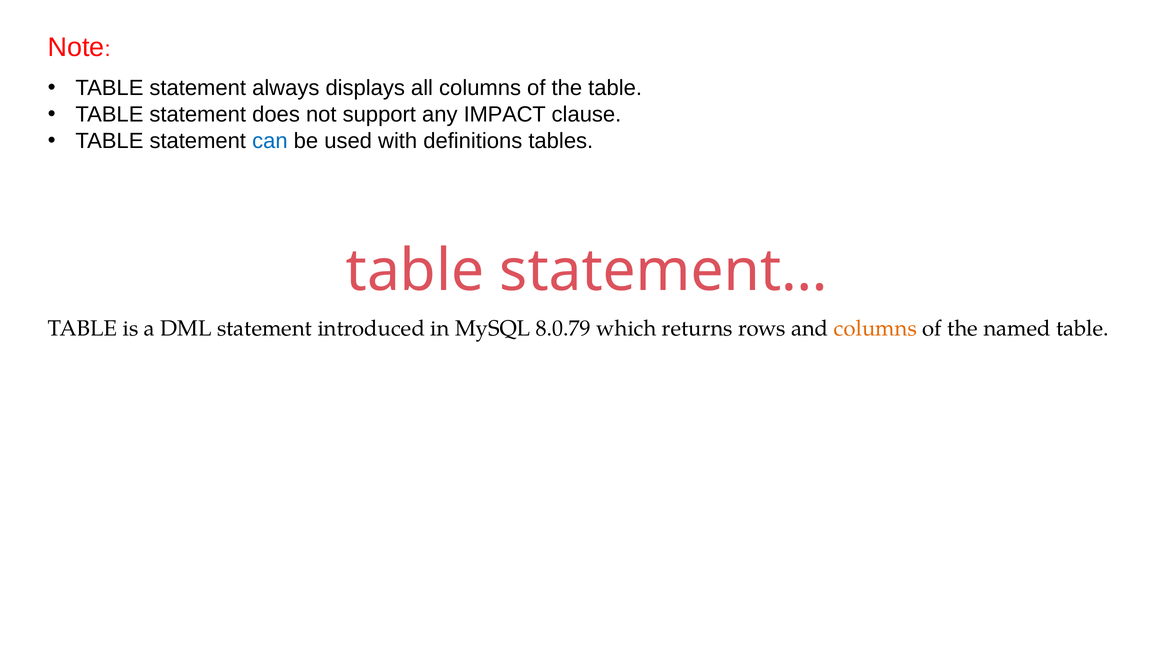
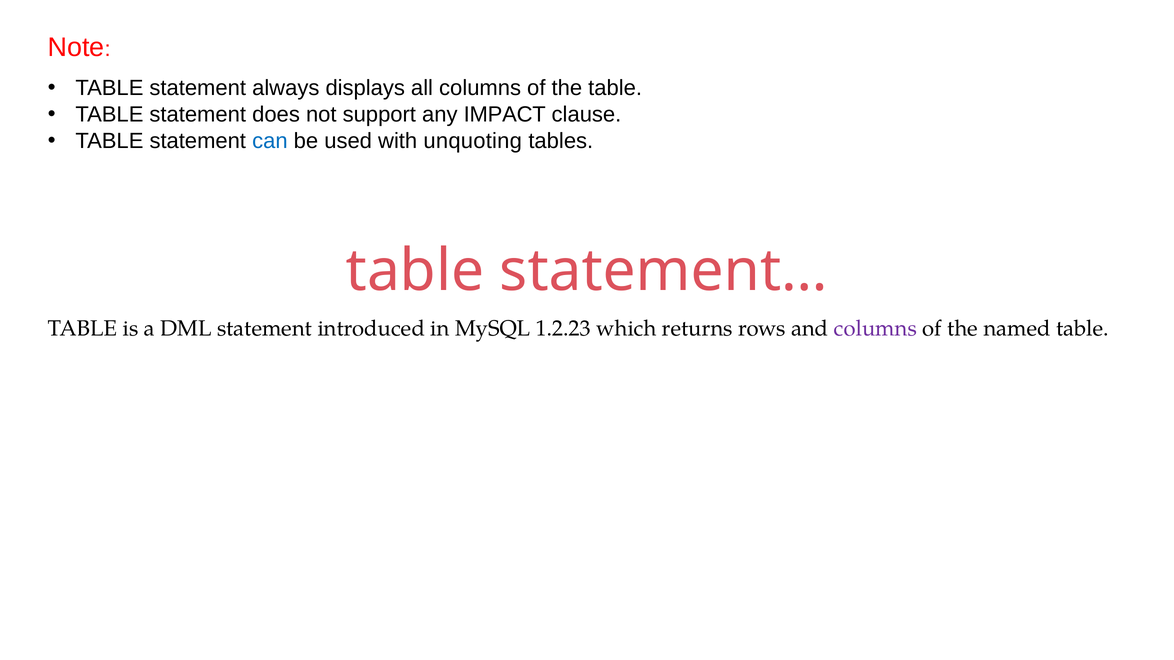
definitions: definitions -> unquoting (473, 141)
8.0.79: 8.0.79 -> 1.2.23 (563, 328)
columns colour: orange -> purple (875, 328)
